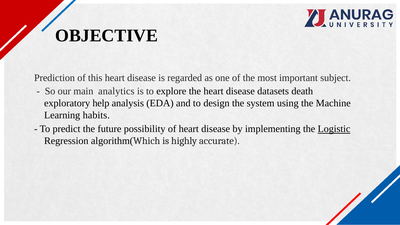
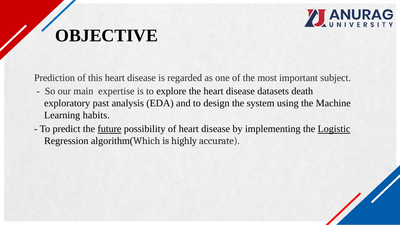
analytics: analytics -> expertise (116, 91)
help: help -> past (101, 103)
future underline: none -> present (109, 129)
